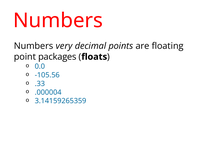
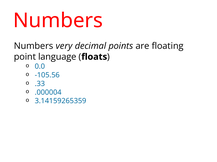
packages: packages -> language (57, 57)
